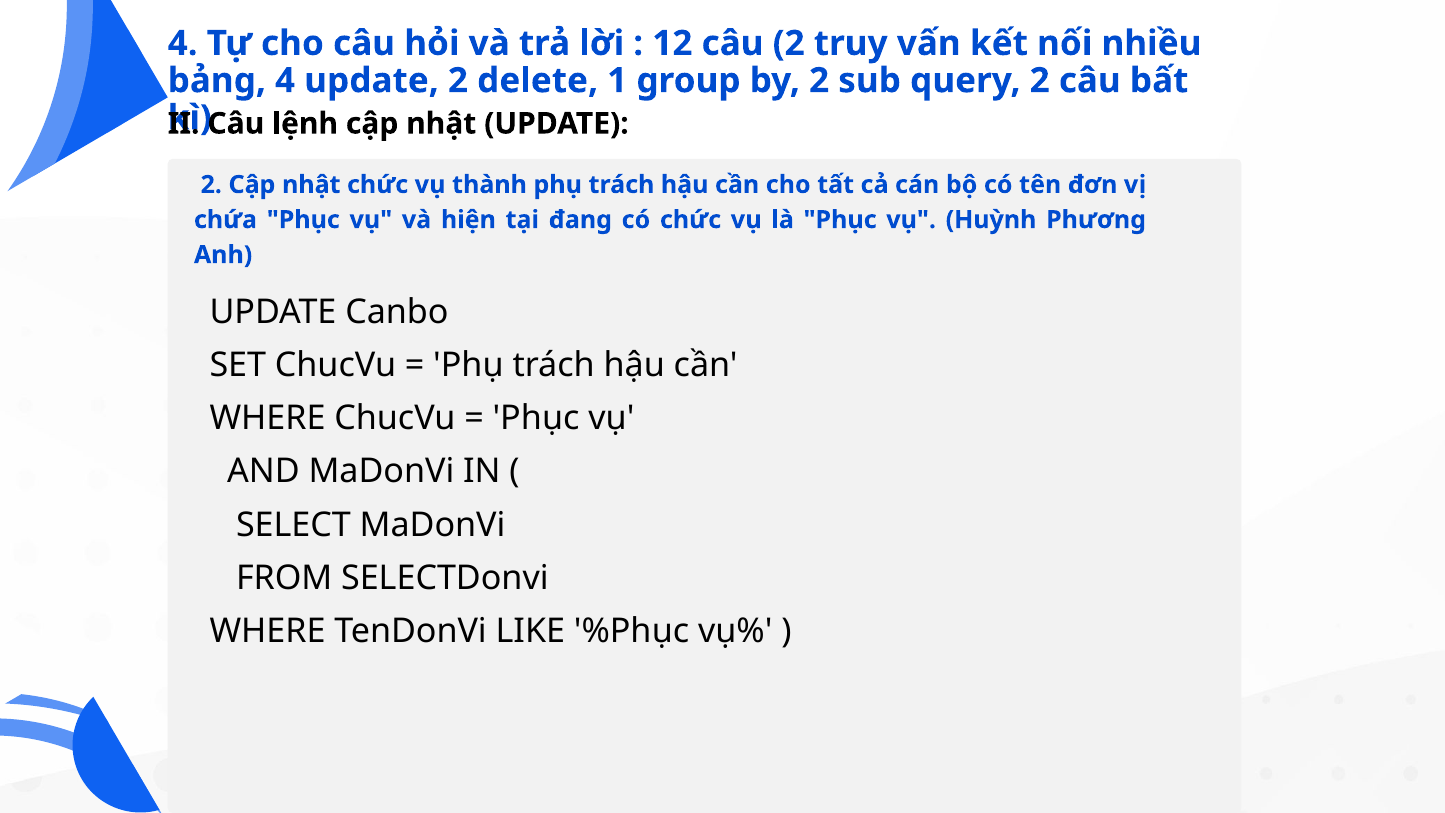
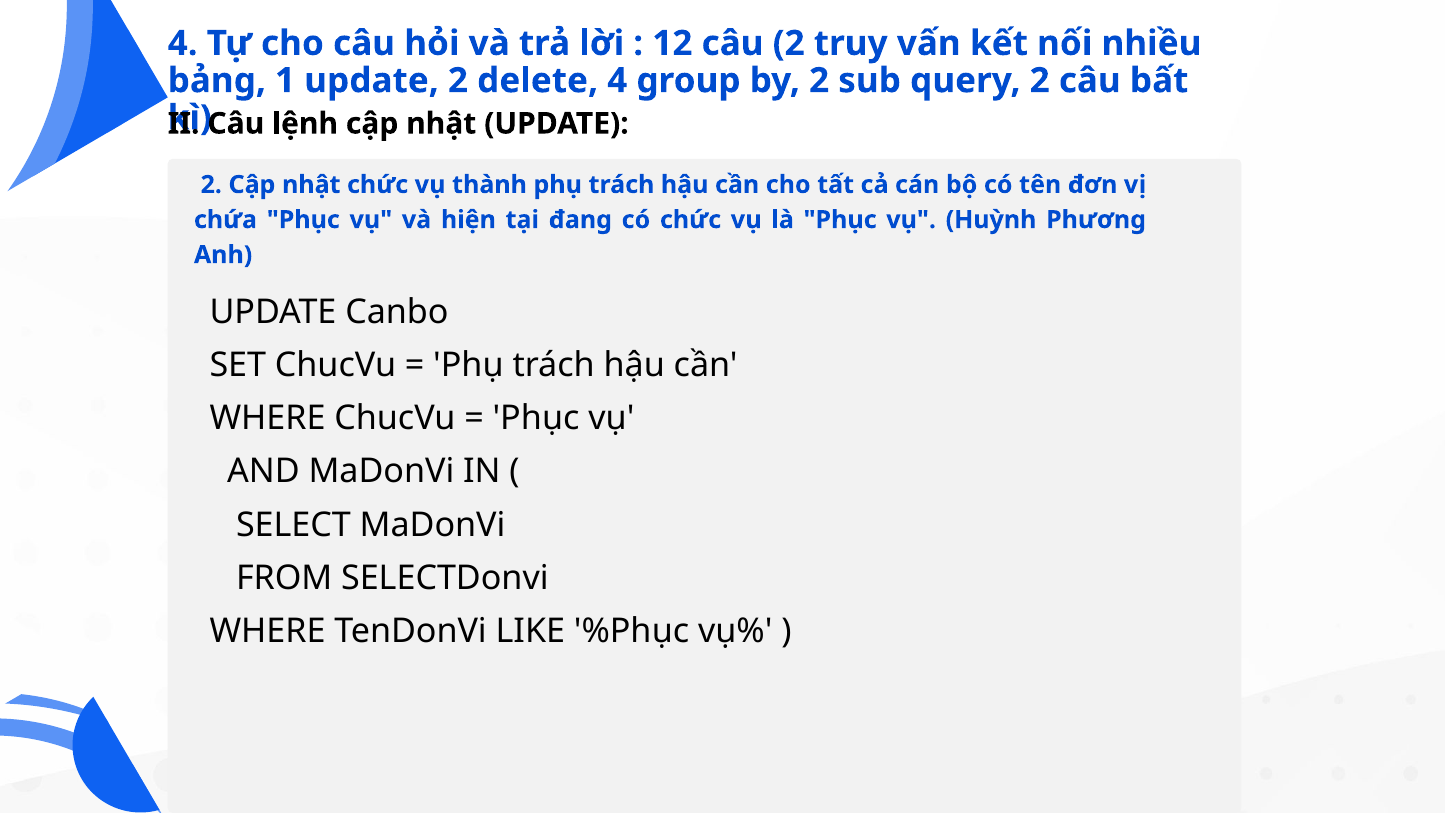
bảng 4: 4 -> 1 (285, 81)
delete 1: 1 -> 4 (617, 81)
